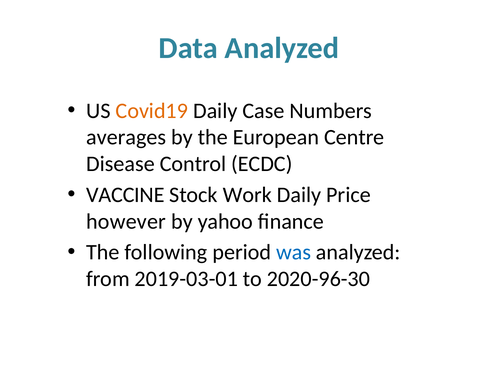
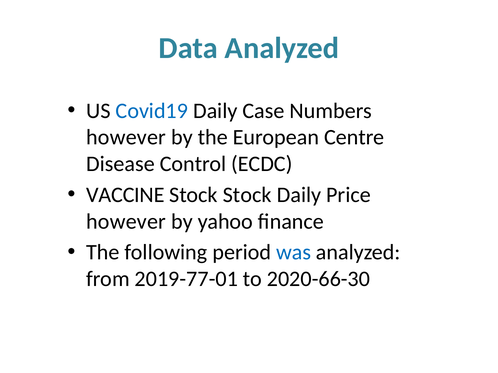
Covid19 colour: orange -> blue (152, 111)
averages: averages -> however (126, 137)
Stock Work: Work -> Stock (247, 195)
2019-03-01: 2019-03-01 -> 2019-77-01 (186, 279)
2020-96-30: 2020-96-30 -> 2020-66-30 (318, 279)
